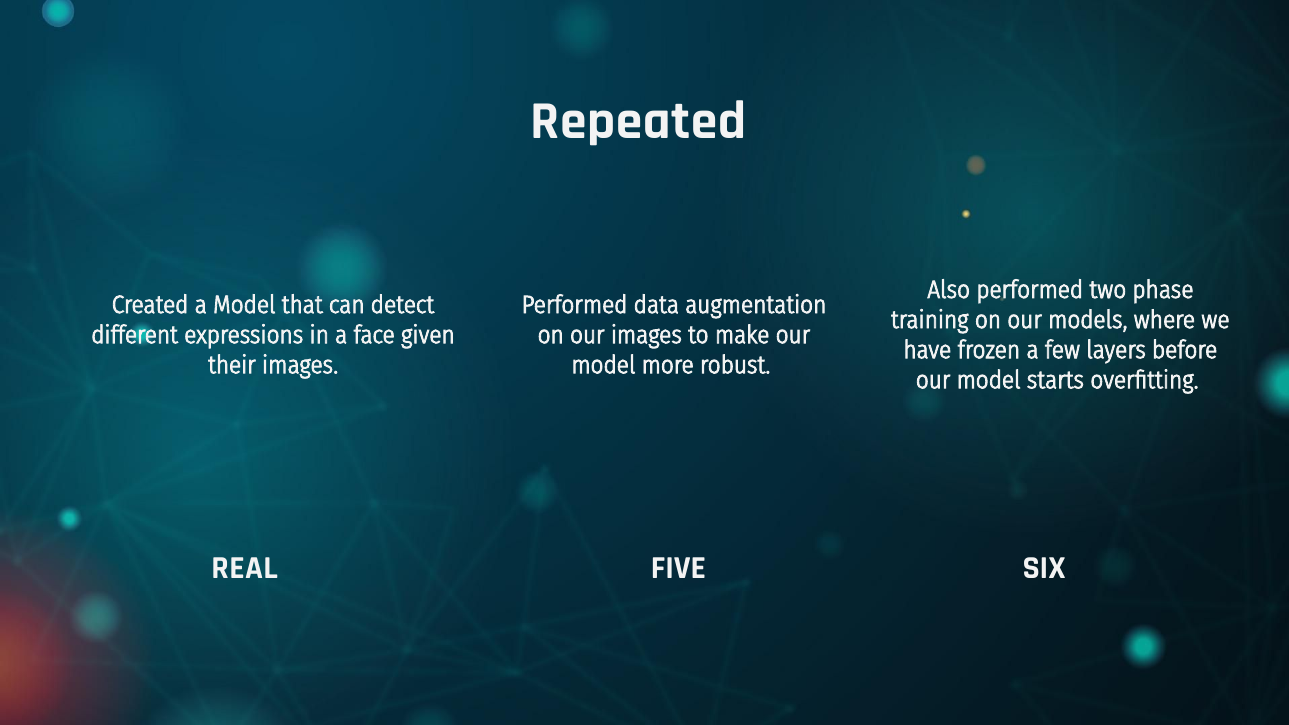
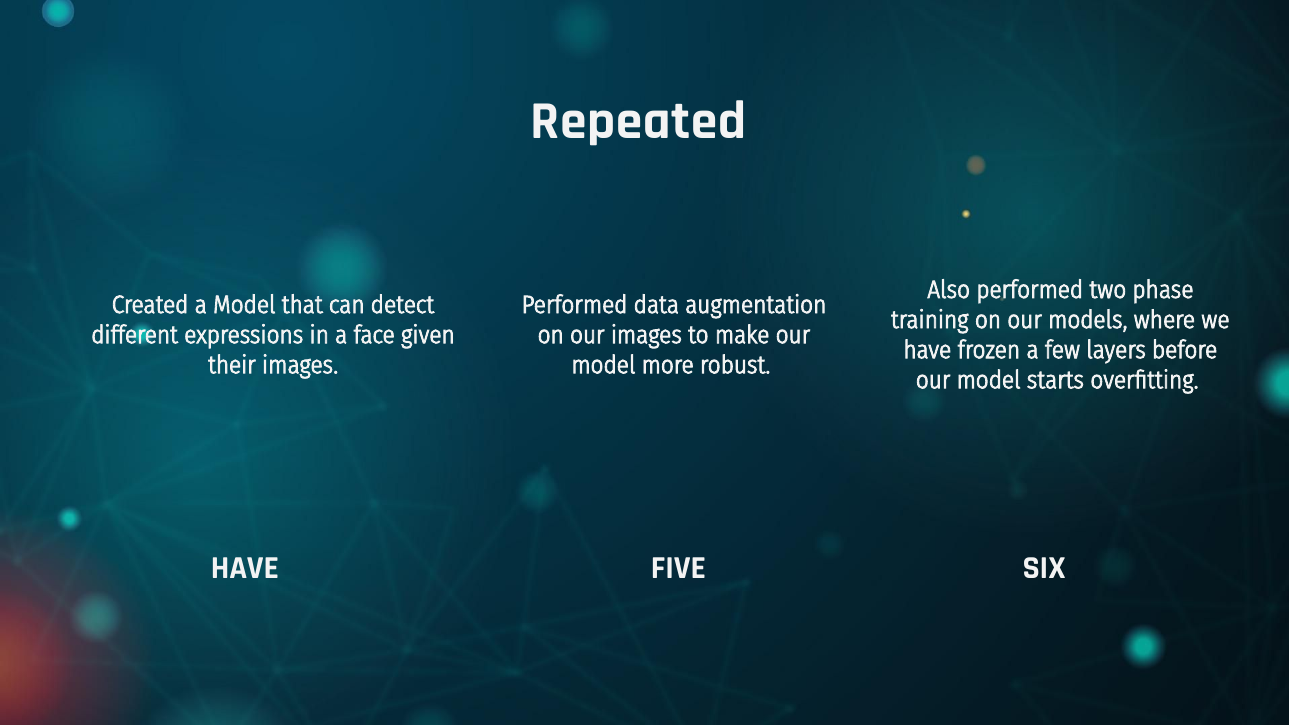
REAL: REAL -> HAVE (245, 568)
